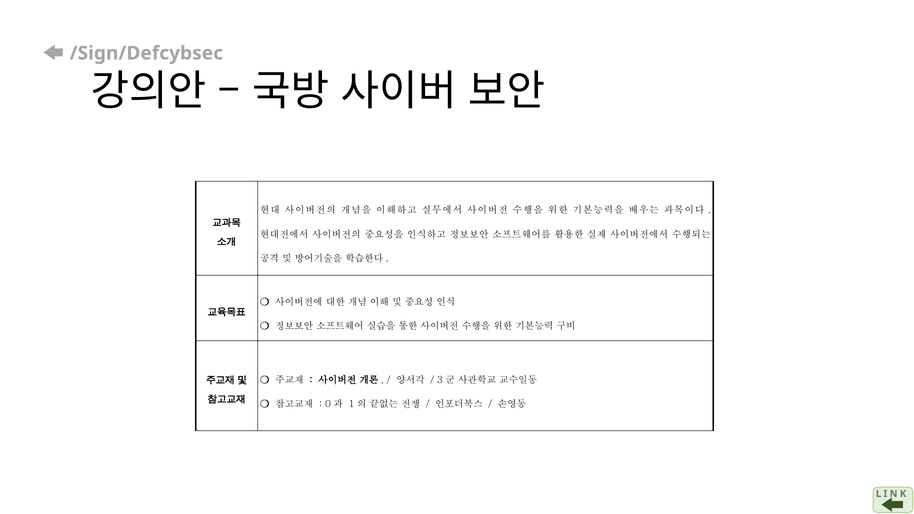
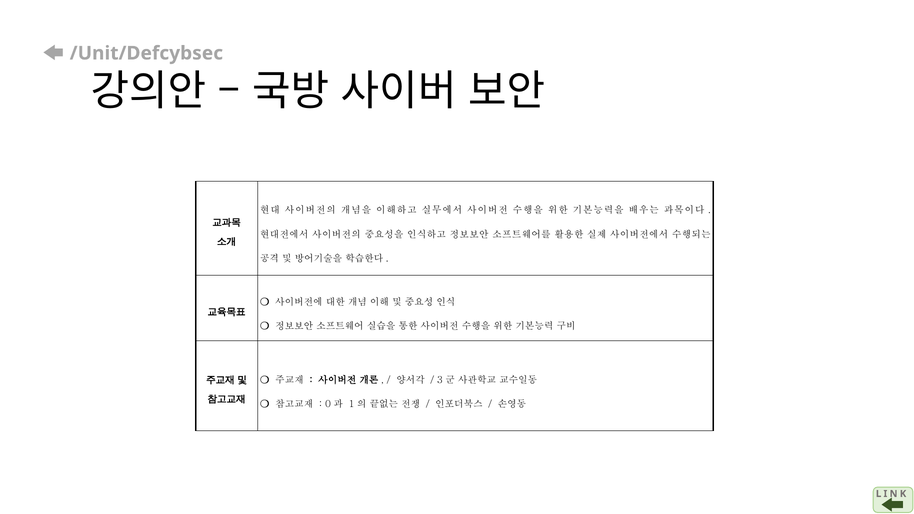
/Sign/Defcybsec: /Sign/Defcybsec -> /Unit/Defcybsec (146, 53)
